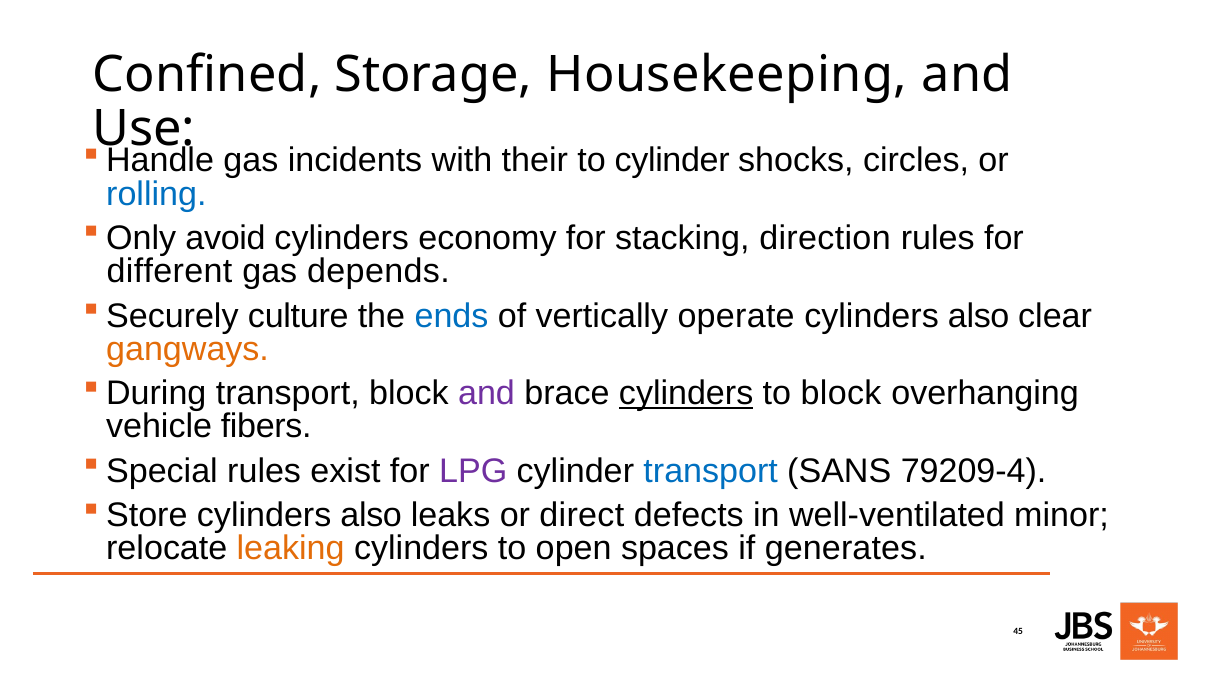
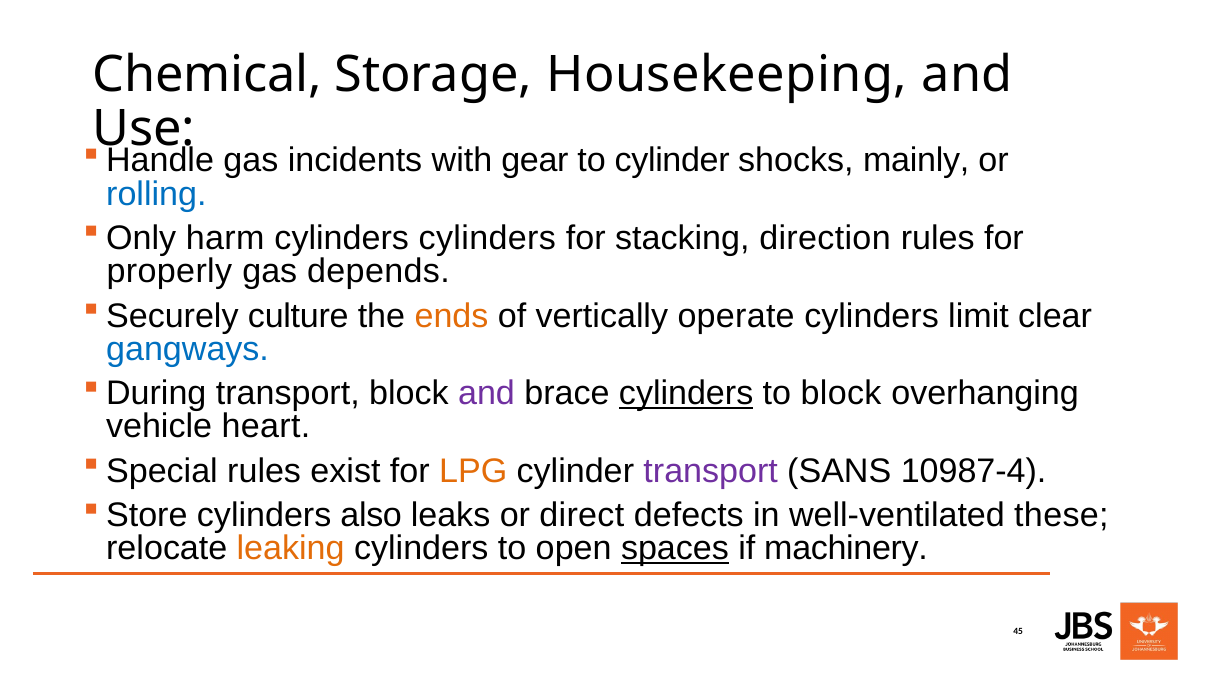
Confined: Confined -> Chemical (207, 74)
their: their -> gear (535, 161)
circles: circles -> mainly (916, 161)
avoid: avoid -> harm (225, 238)
cylinders economy: economy -> cylinders (487, 238)
different: different -> properly (169, 272)
ends colour: blue -> orange (452, 316)
also: also -> limit (978, 316)
gangways colour: orange -> blue (188, 349)
fibers: fibers -> heart (266, 427)
LPG colour: purple -> orange (473, 471)
transport colour: blue -> purple (711, 471)
79209-4: 79209-4 -> 10987-4 (974, 471)
minor: minor -> these (1061, 516)
spaces underline: none -> present (675, 549)
generates: generates -> machinery (846, 549)
